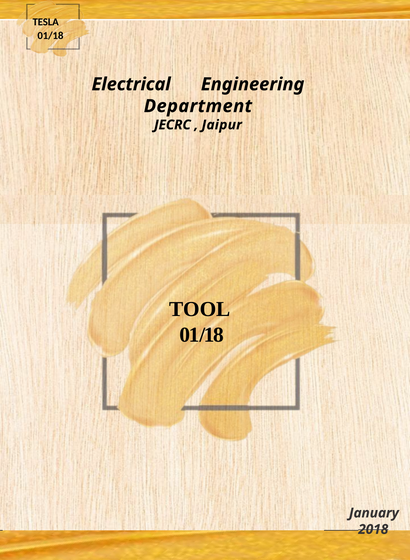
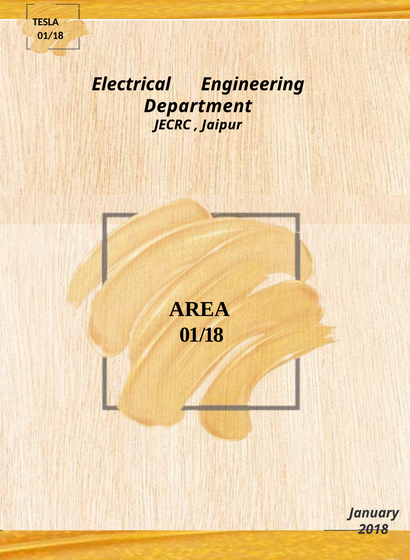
TOOL: TOOL -> AREA (200, 309)
